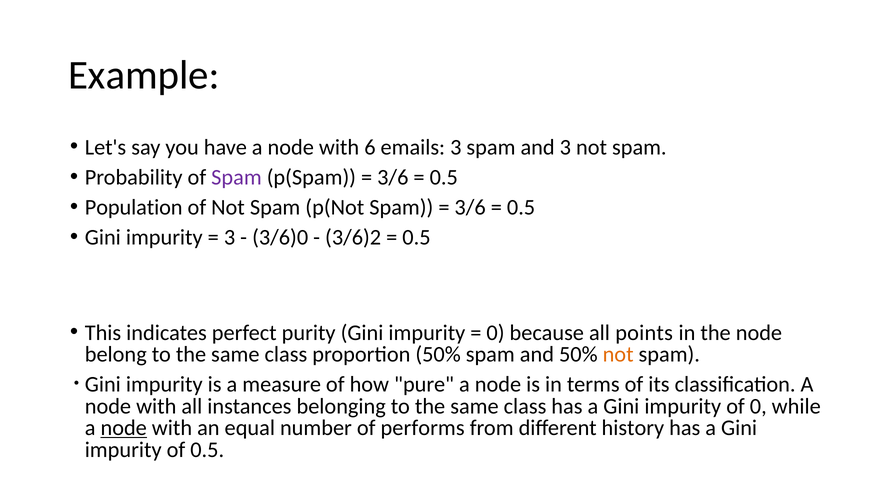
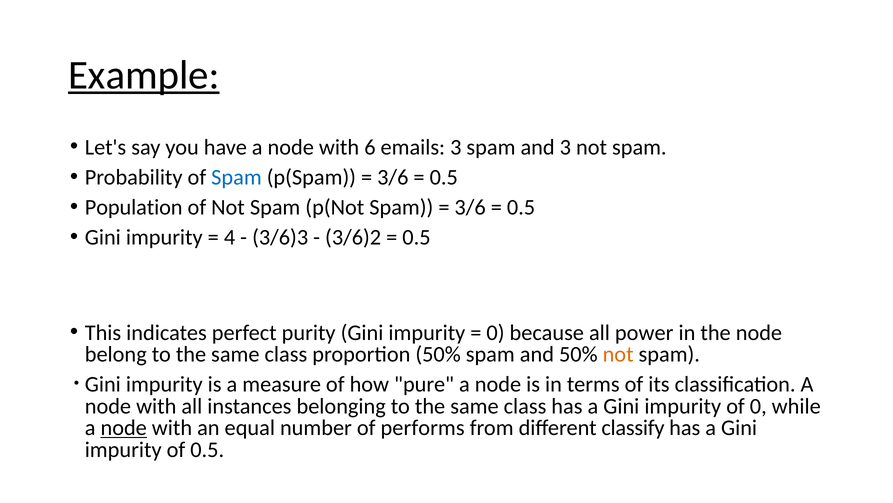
Example underline: none -> present (144, 75)
Spam colour: purple -> blue (236, 177)
3: 3 -> 4 (230, 237)
3/6)0: 3/6)0 -> 3/6)3 (280, 237)
points: points -> power (644, 332)
history: history -> classify (633, 427)
